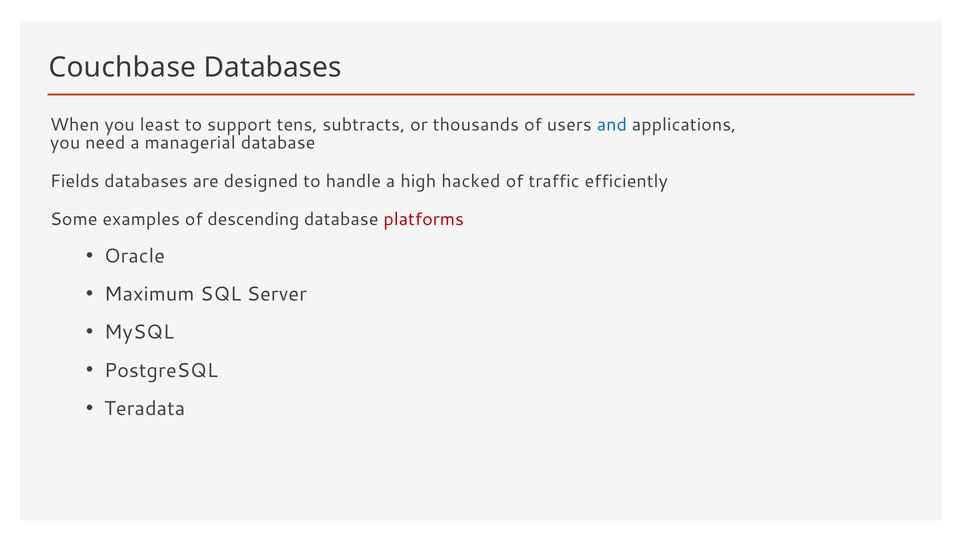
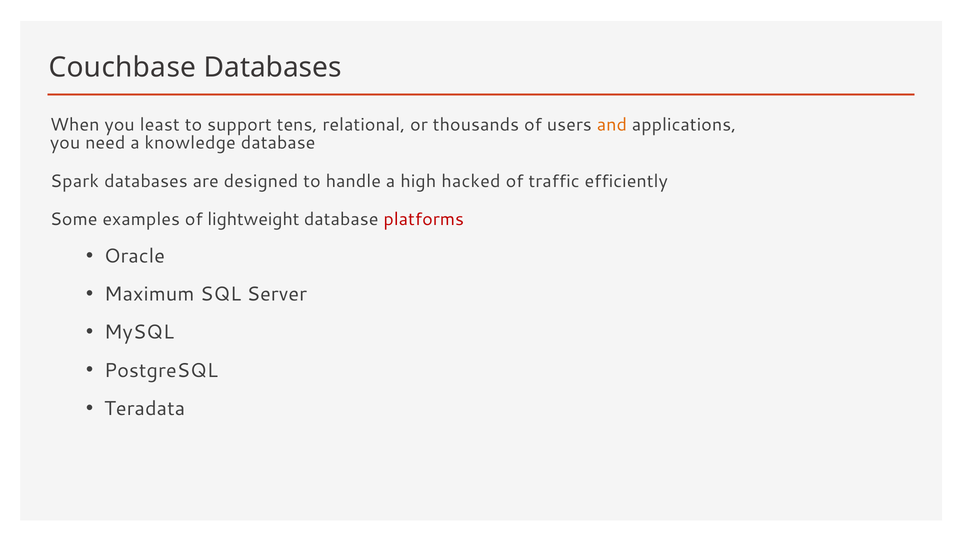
subtracts: subtracts -> relational (364, 125)
and colour: blue -> orange (612, 125)
managerial: managerial -> knowledge (190, 143)
Fields: Fields -> Spark (75, 181)
descending: descending -> lightweight (253, 219)
